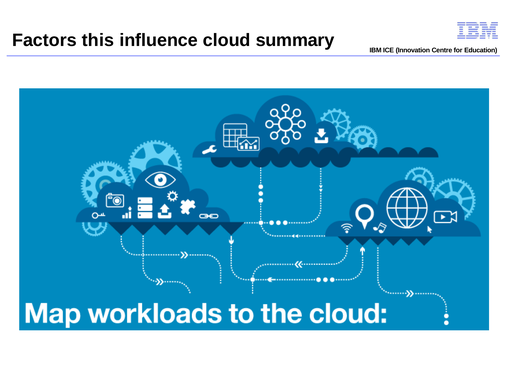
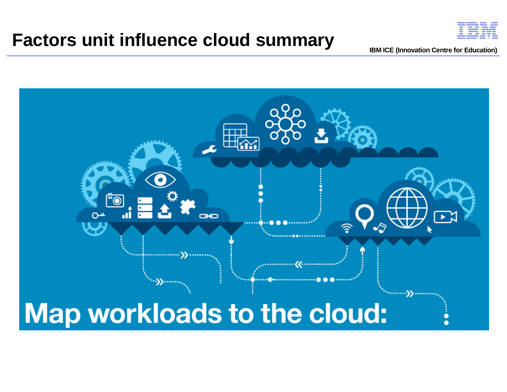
this: this -> unit (98, 40)
